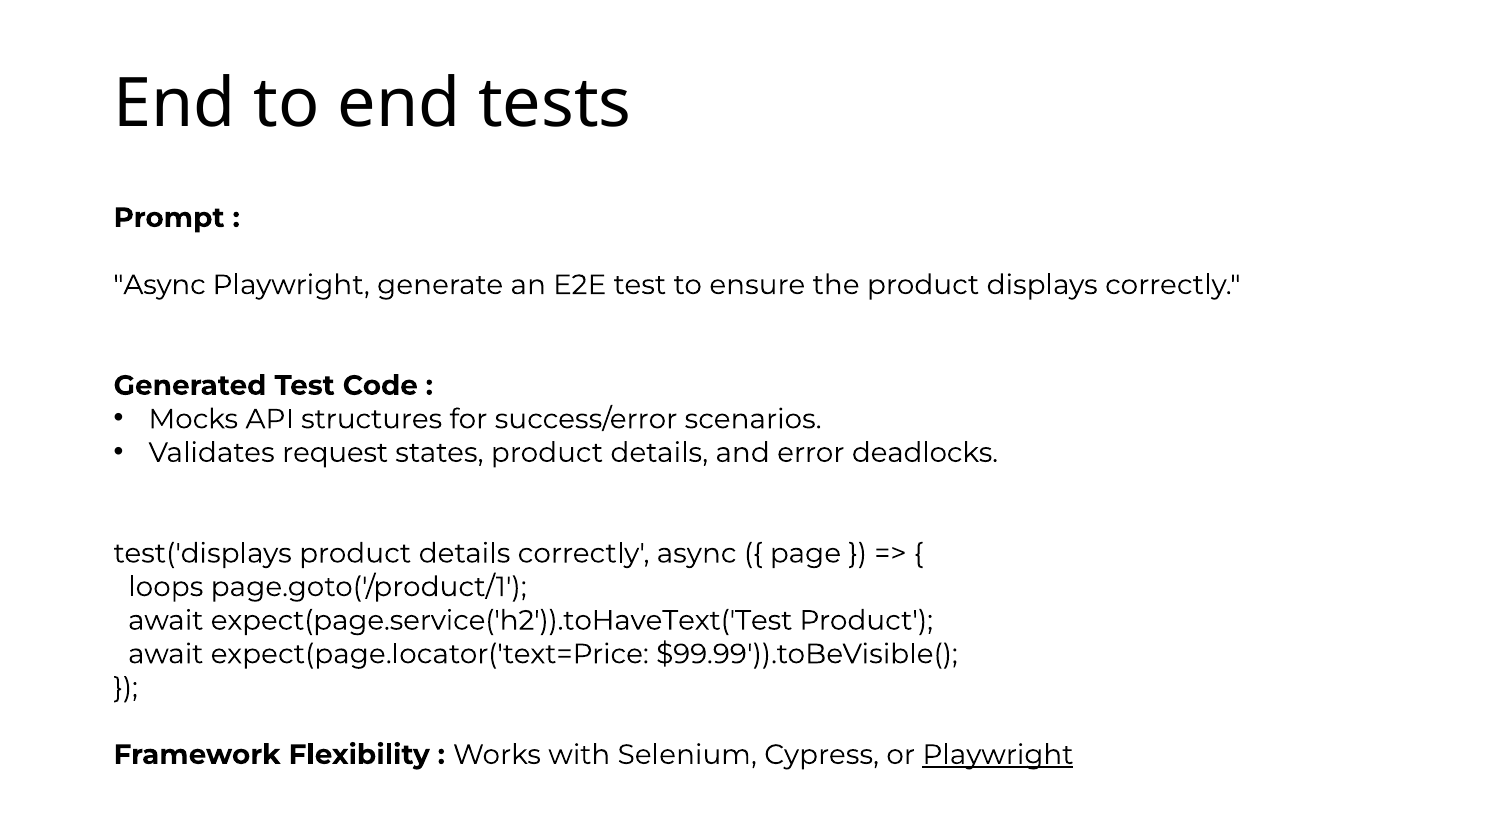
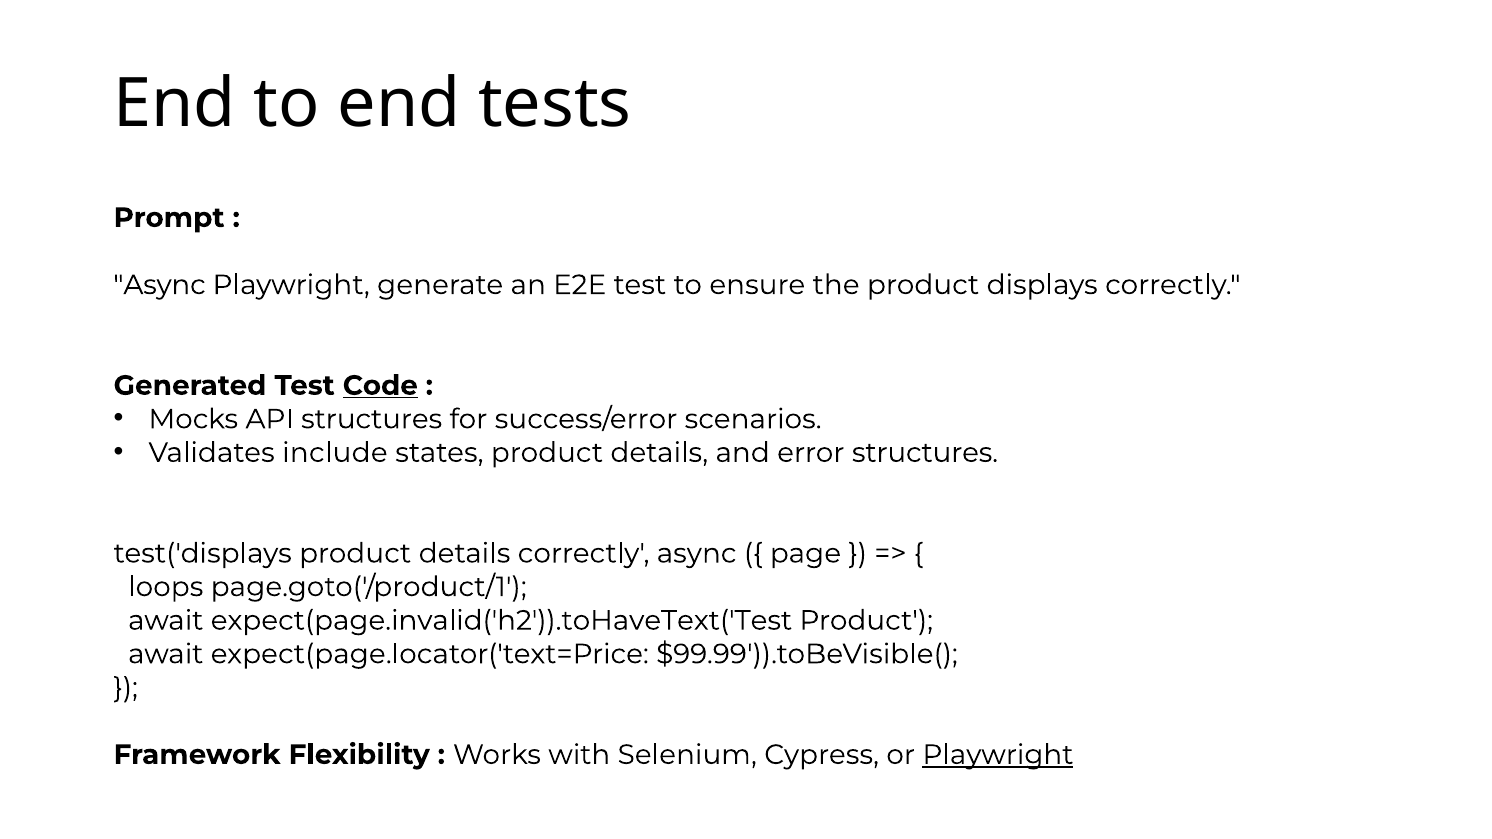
Code underline: none -> present (380, 386)
request: request -> include (335, 453)
error deadlocks: deadlocks -> structures (925, 453)
expect(page.service('h2')).toHaveText('Test: expect(page.service('h2')).toHaveText('Test -> expect(page.invalid('h2')).toHaveText('Test (501, 621)
